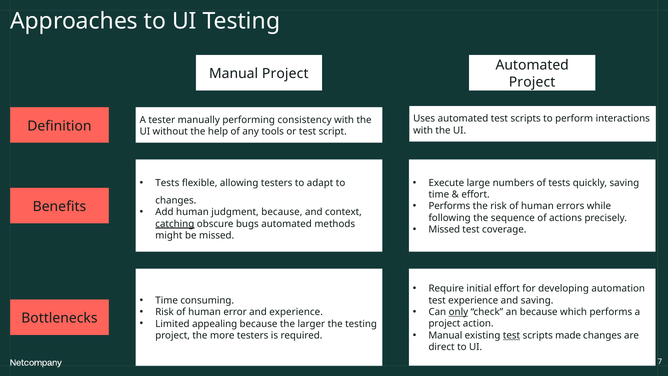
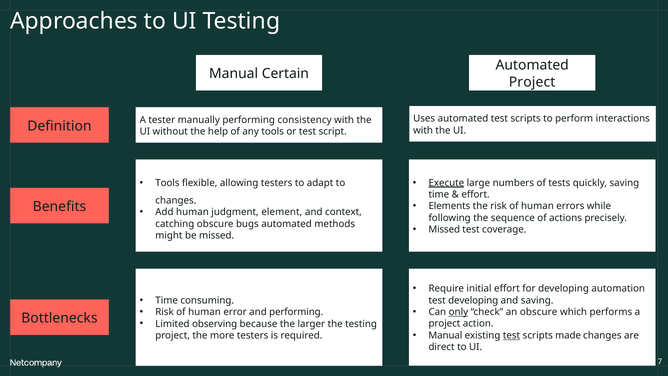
Manual Project: Project -> Certain (285, 74)
Tests: Tests -> Tools (167, 183)
Execute underline: none -> present (446, 183)
Performs: Performs -> Elements (449, 206)
judgment because: because -> element (282, 212)
catching underline: present -> none (175, 224)
test experience: experience -> developing (473, 300)
an because: because -> obscure (539, 312)
and experience: experience -> performing (296, 312)
appealing: appealing -> observing (215, 324)
